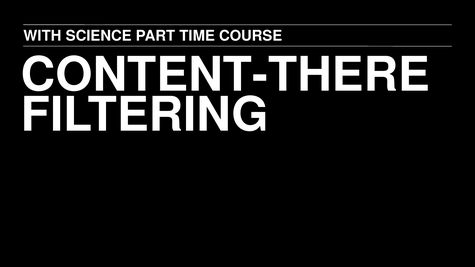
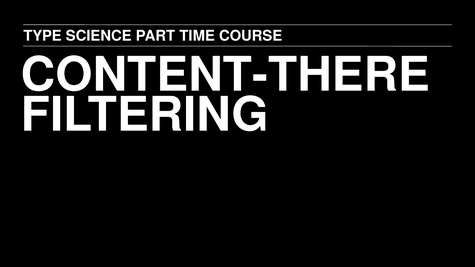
WITH: WITH -> TYPE (43, 36)
